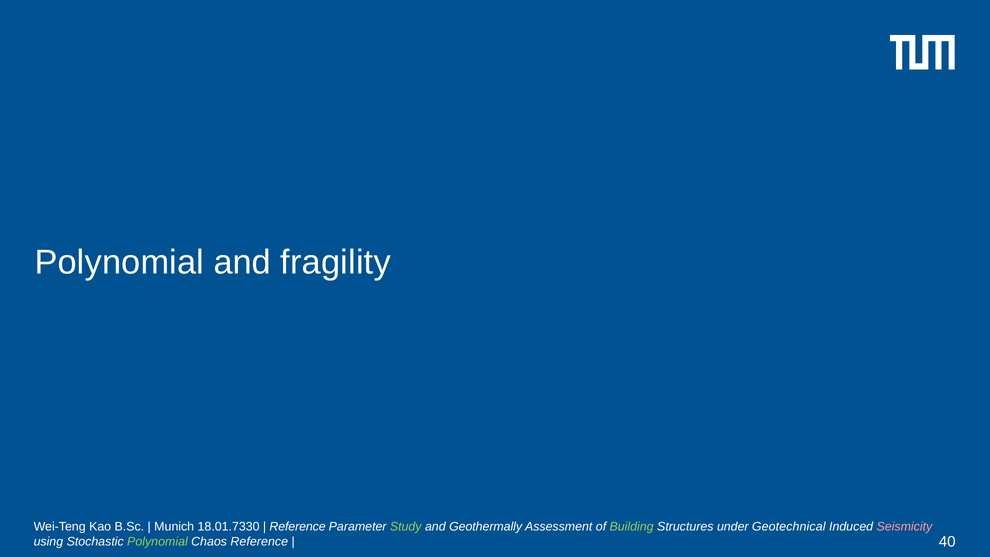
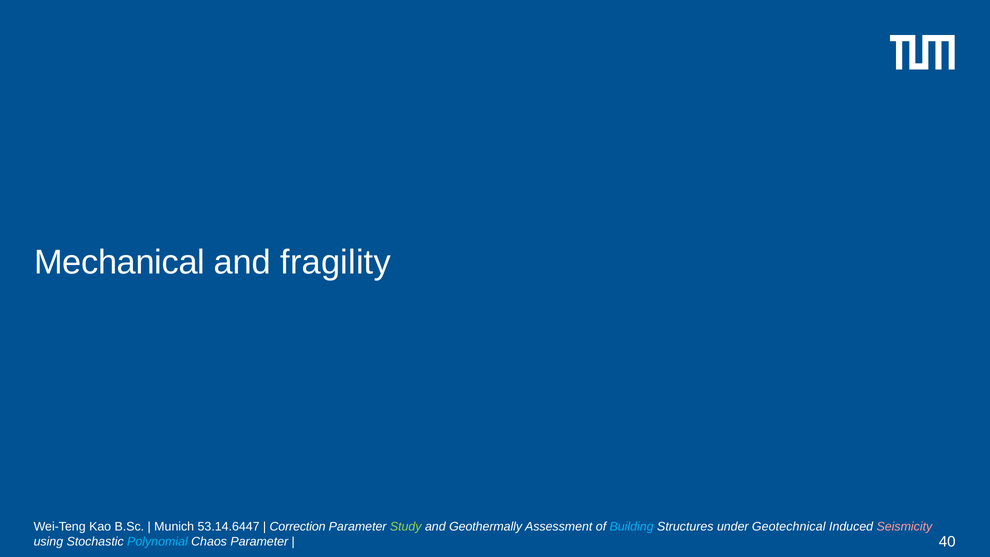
Polynomial: Polynomial -> Mechanical (120, 262)
18.01.7330: 18.01.7330 -> 53.14.6447 (229, 527)
Reference: Reference -> Correction (298, 527)
Building colour: light green -> light blue (632, 527)
Polynomial colour: light green -> light blue (157, 542)
Chaos Reference: Reference -> Parameter (259, 542)
